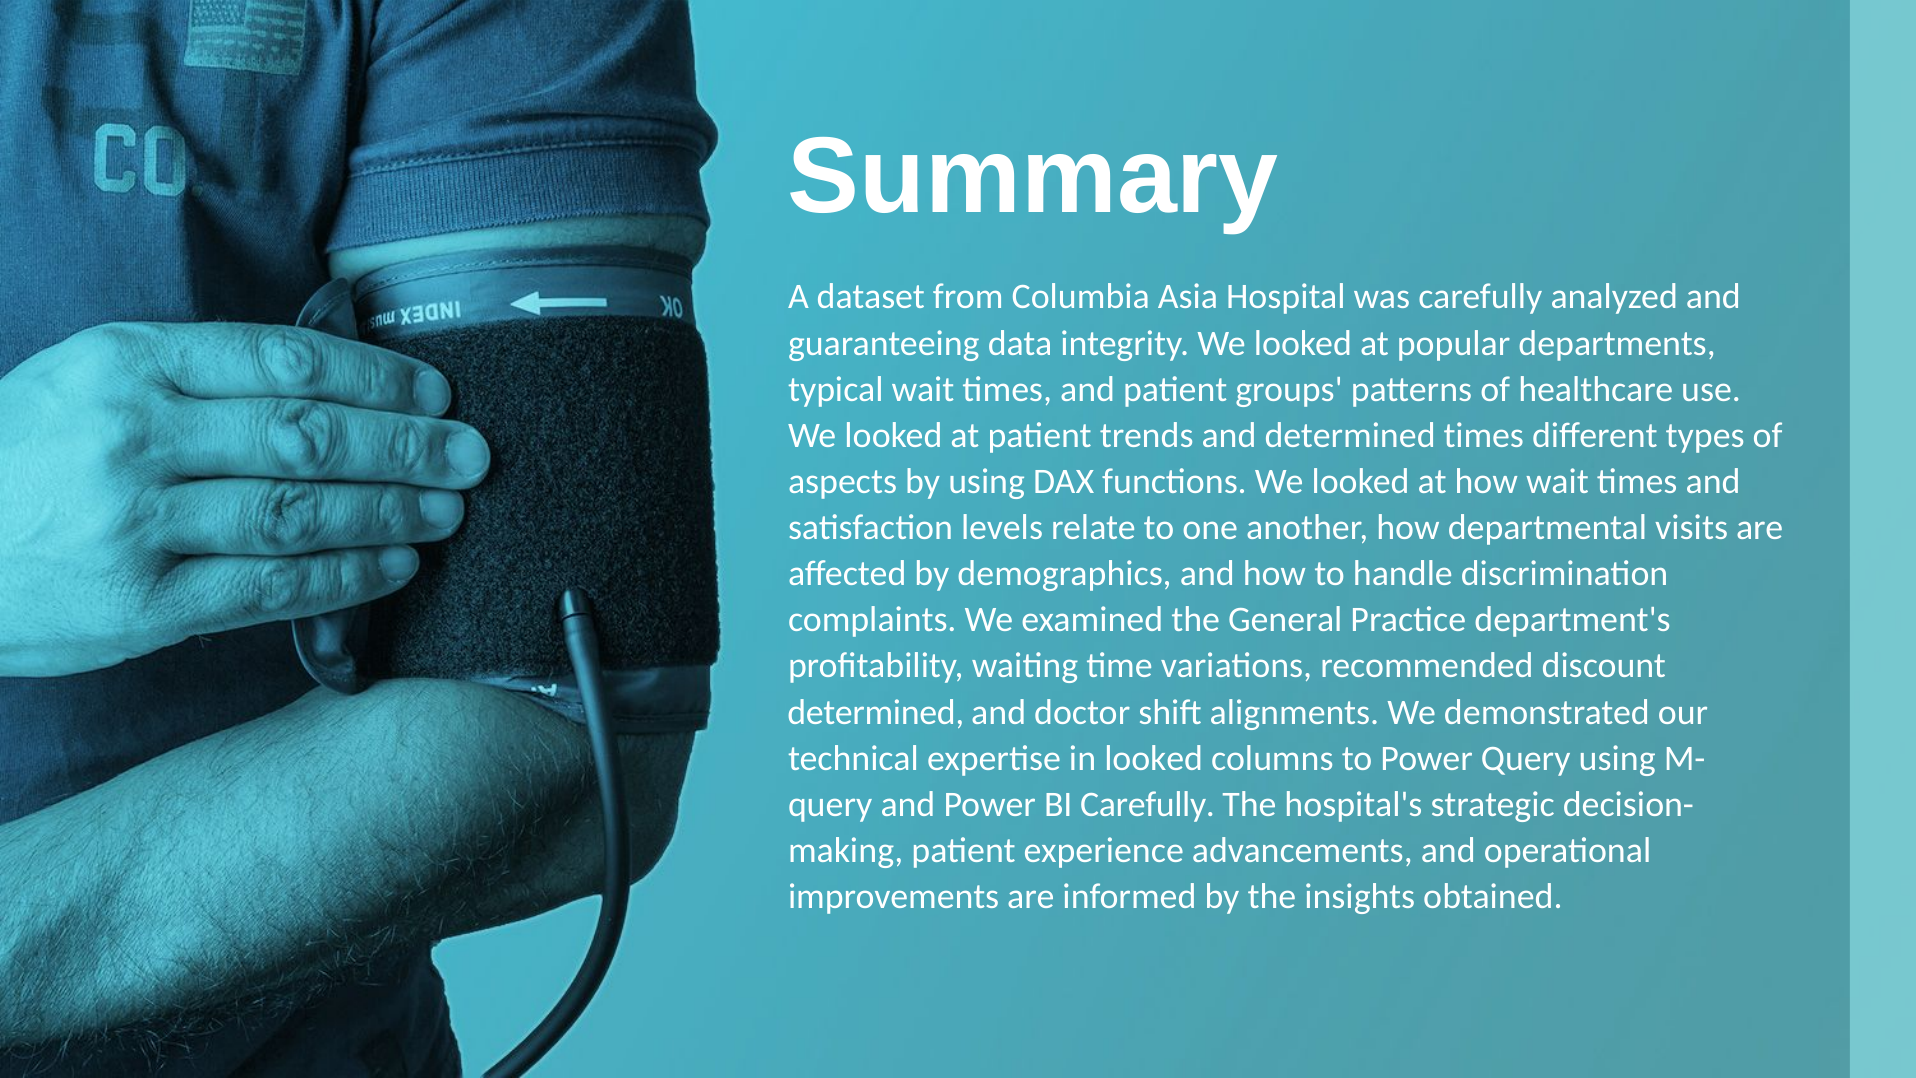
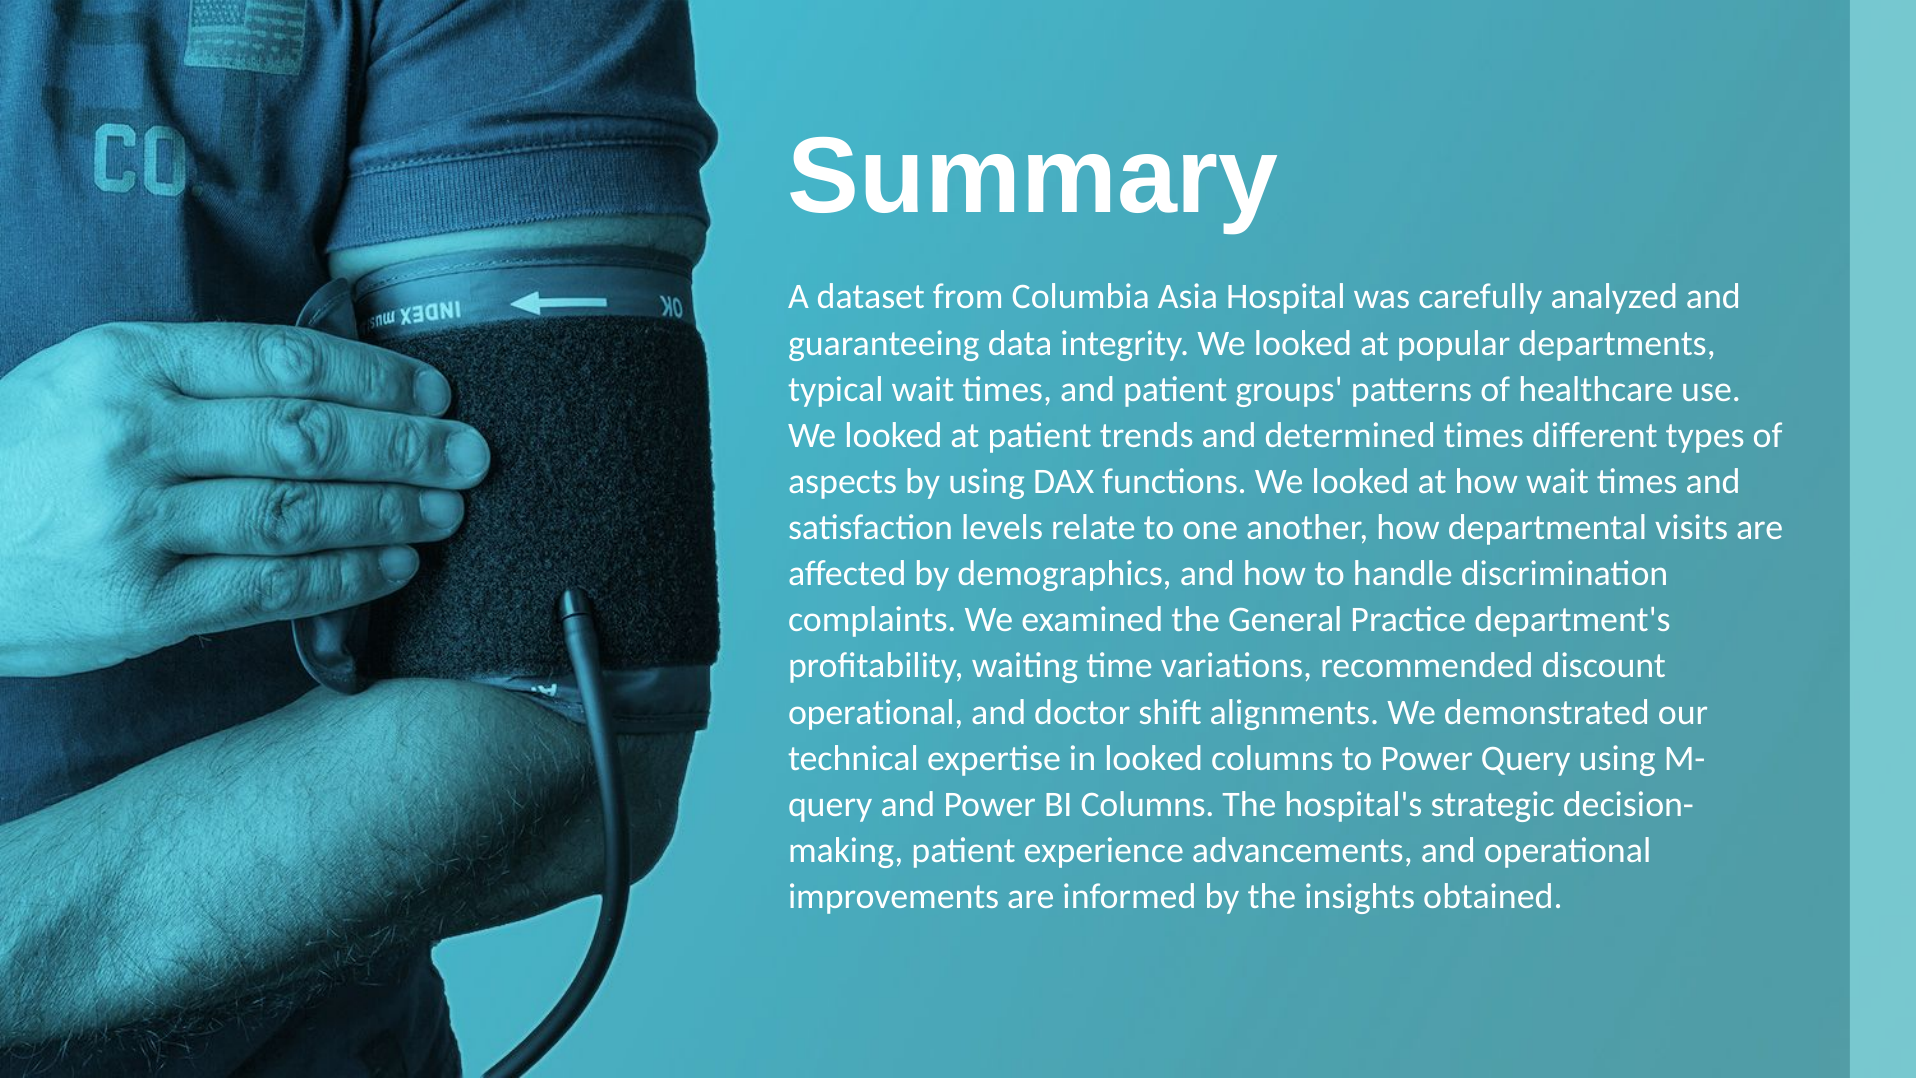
determined: determined -> operational (876, 712)
BI Carefully: Carefully -> Columns (1147, 804)
